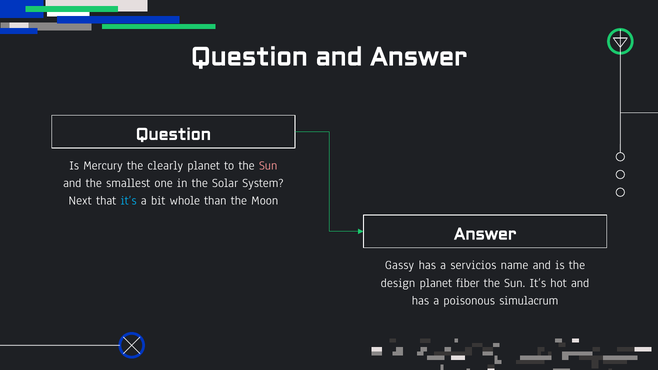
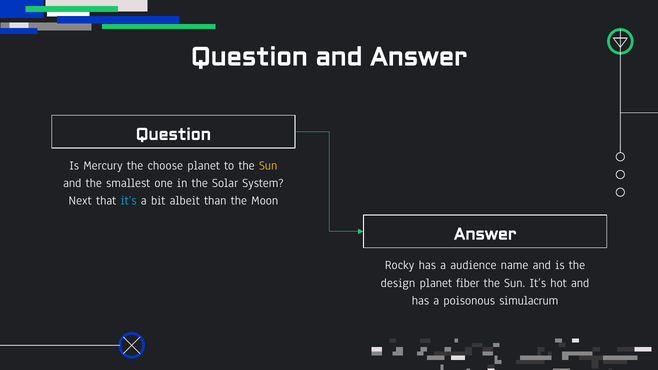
clearly: clearly -> choose (165, 166)
Sun colour: pink -> yellow (268, 166)
whole: whole -> albeit (185, 201)
Gassy: Gassy -> Rocky (400, 265)
servicios: servicios -> audience (473, 265)
